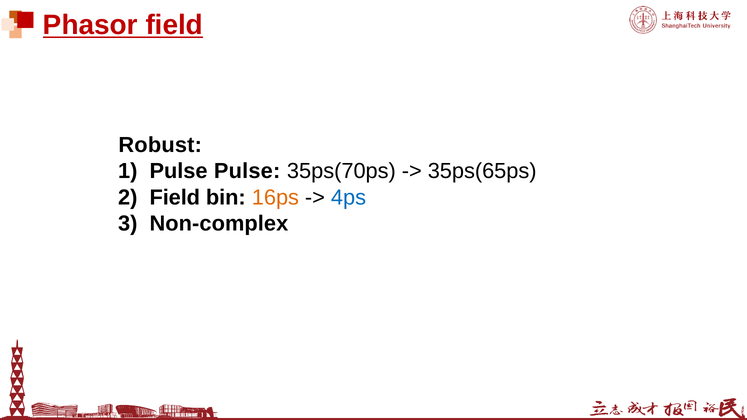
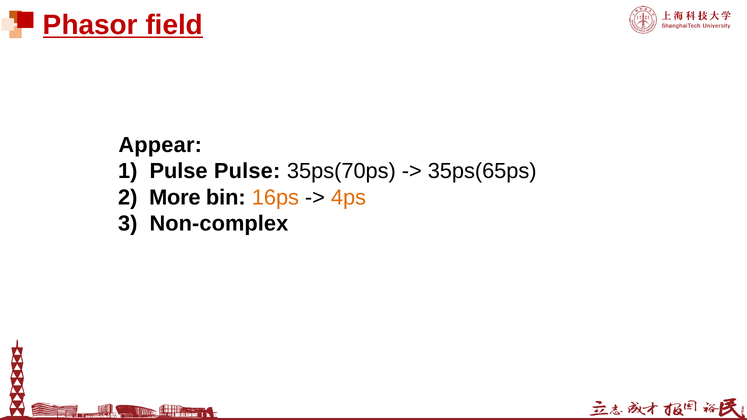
Robust: Robust -> Appear (160, 145)
Field: Field -> More (175, 197)
4ps colour: blue -> orange (349, 197)
